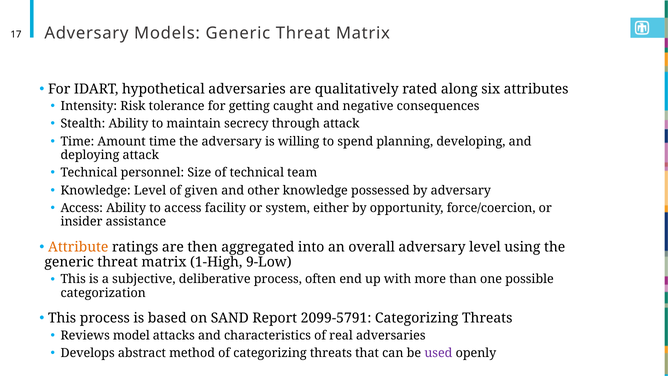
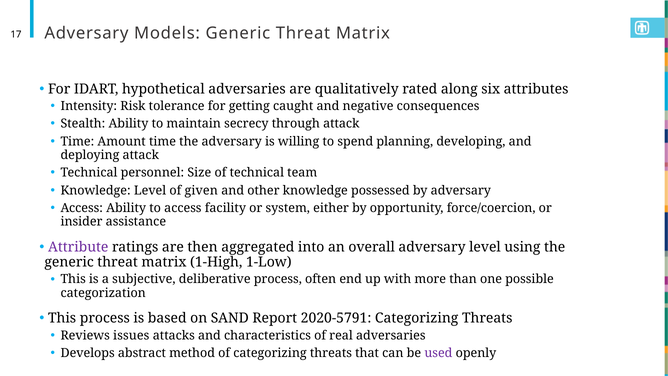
Attribute colour: orange -> purple (78, 247)
9-Low: 9-Low -> 1-Low (269, 262)
2099-5791: 2099-5791 -> 2020-5791 (336, 318)
model: model -> issues (131, 335)
